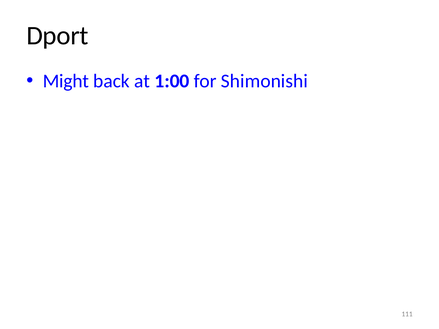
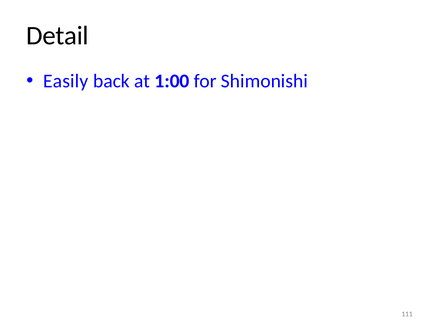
Dport: Dport -> Detail (57, 36)
Might: Might -> Easily (66, 81)
